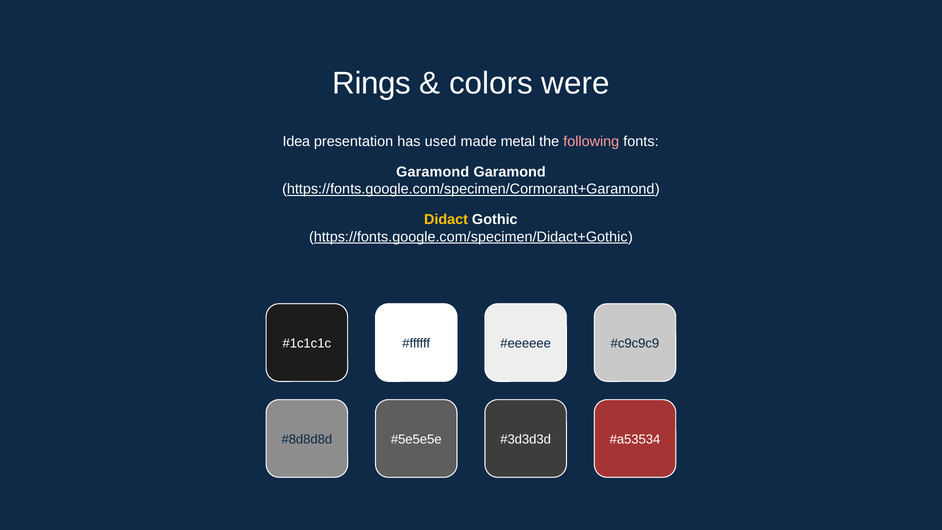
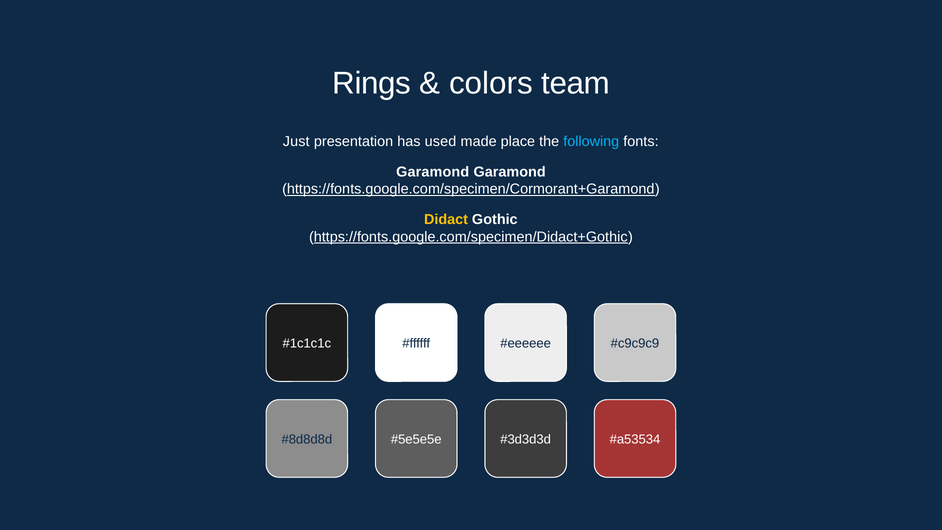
were: were -> team (576, 83)
Idea: Idea -> Just (296, 141)
metal: metal -> place (518, 141)
following colour: pink -> light blue (591, 141)
